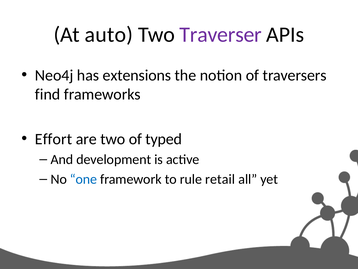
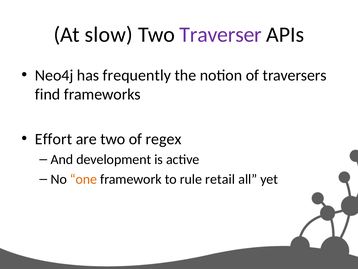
auto: auto -> slow (109, 35)
extensions: extensions -> frequently (137, 75)
typed: typed -> regex (164, 139)
one colour: blue -> orange (83, 179)
